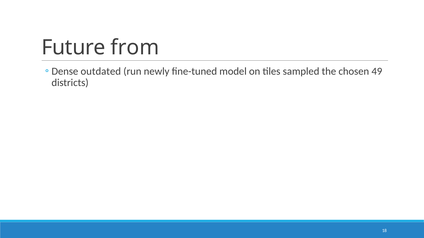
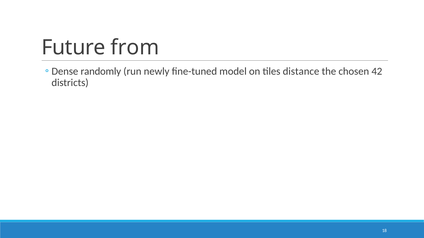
outdated: outdated -> randomly (101, 71)
sampled: sampled -> distance (301, 71)
49: 49 -> 42 (377, 71)
